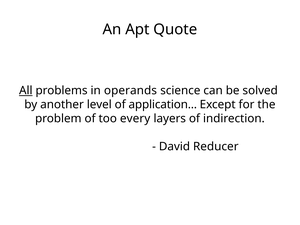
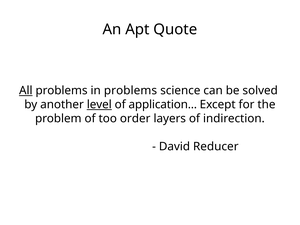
in operands: operands -> problems (130, 91)
level underline: none -> present (99, 105)
every: every -> order (135, 119)
